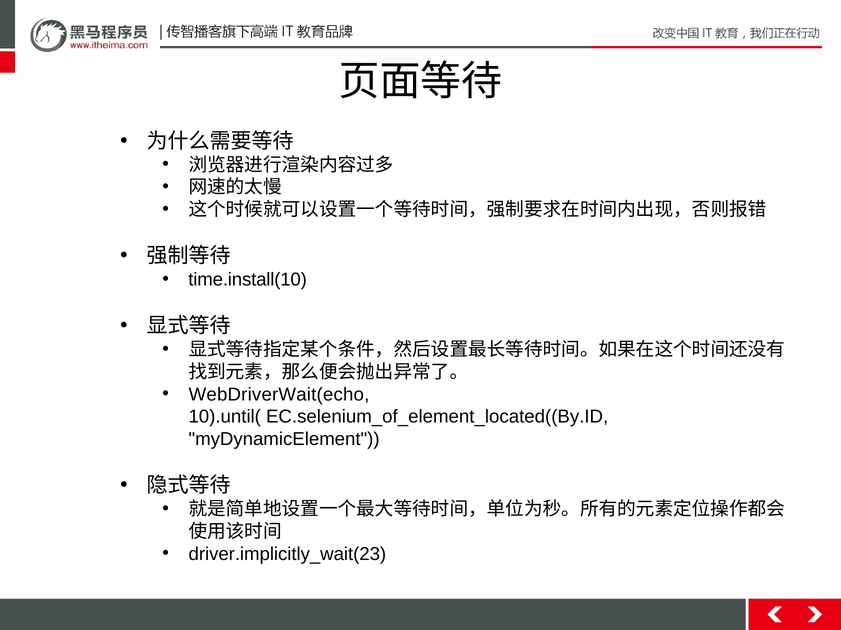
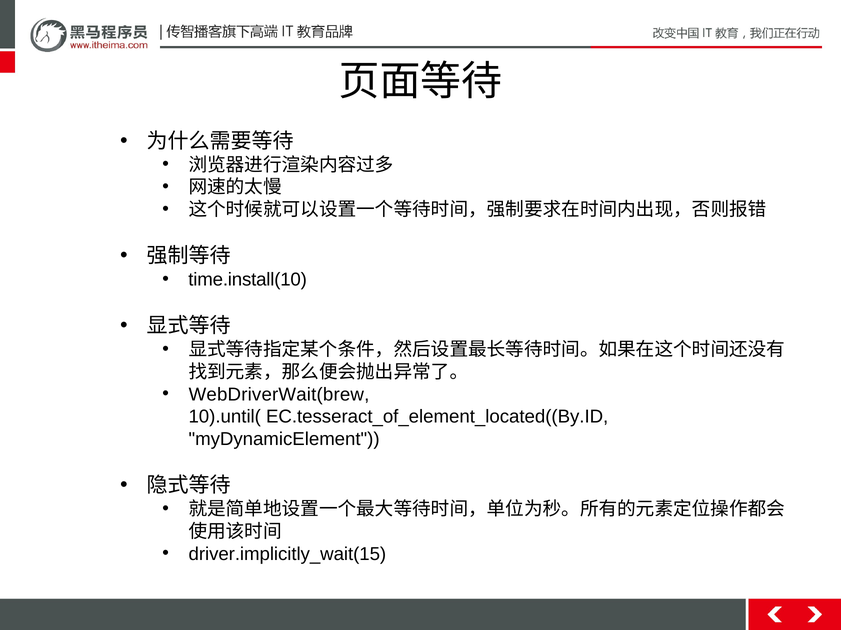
WebDriverWait(echo: WebDriverWait(echo -> WebDriverWait(brew (279, 395)
EC.selenium_of_element_located((By.ID: EC.selenium_of_element_located((By.ID -> EC.tesseract_of_element_located((By.ID (437, 417)
driver.implicitly_wait(23: driver.implicitly_wait(23 -> driver.implicitly_wait(15 (287, 555)
